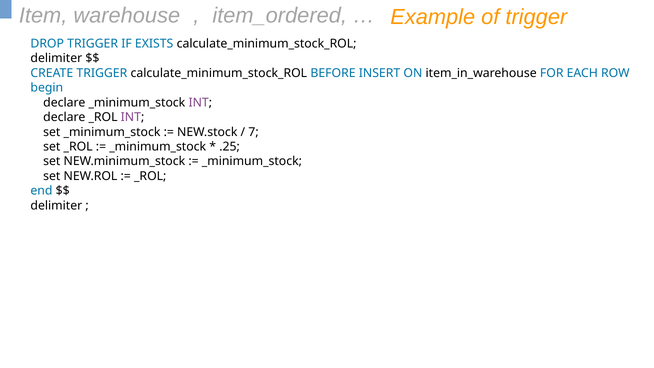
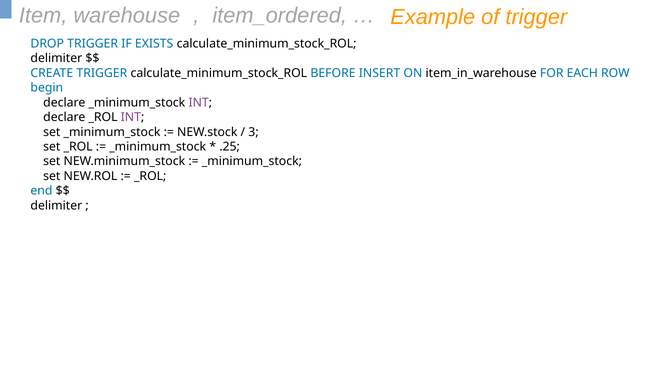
7: 7 -> 3 (254, 132)
